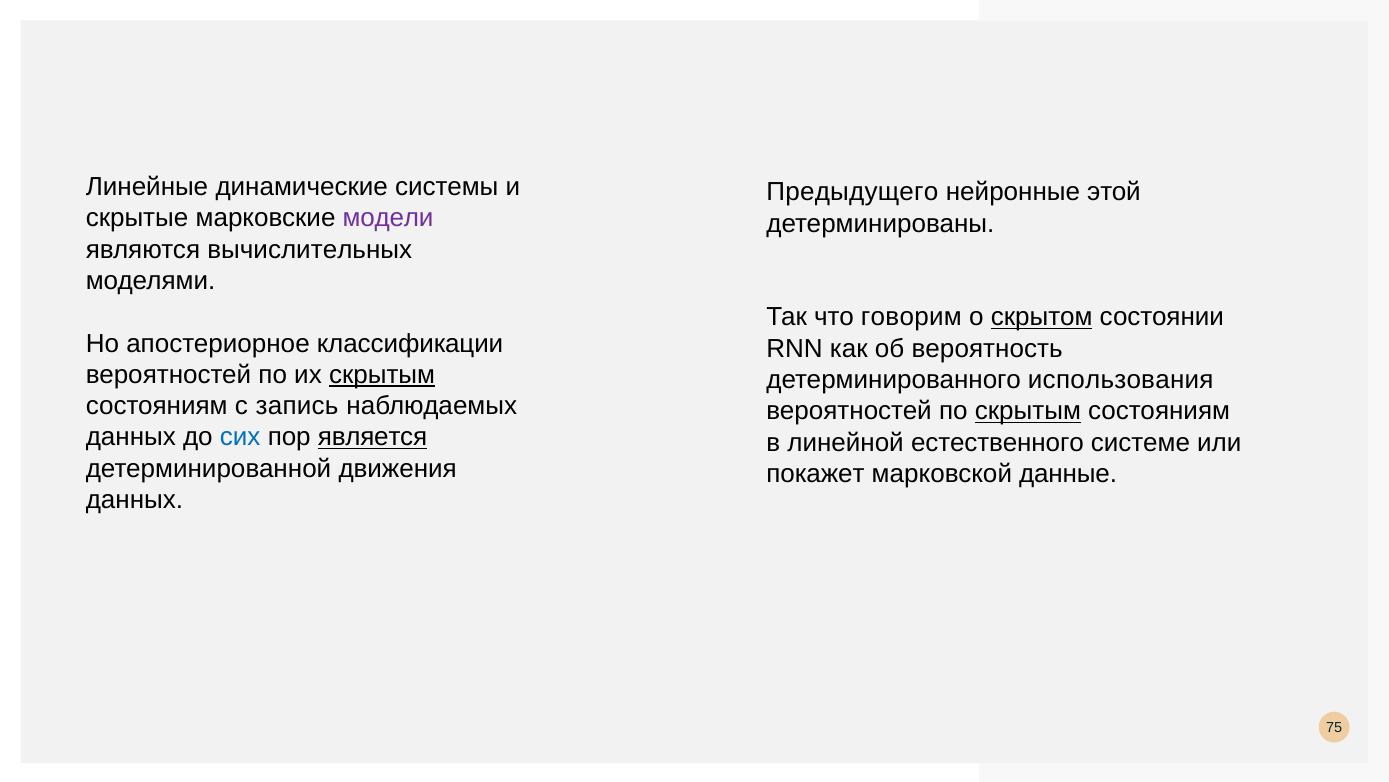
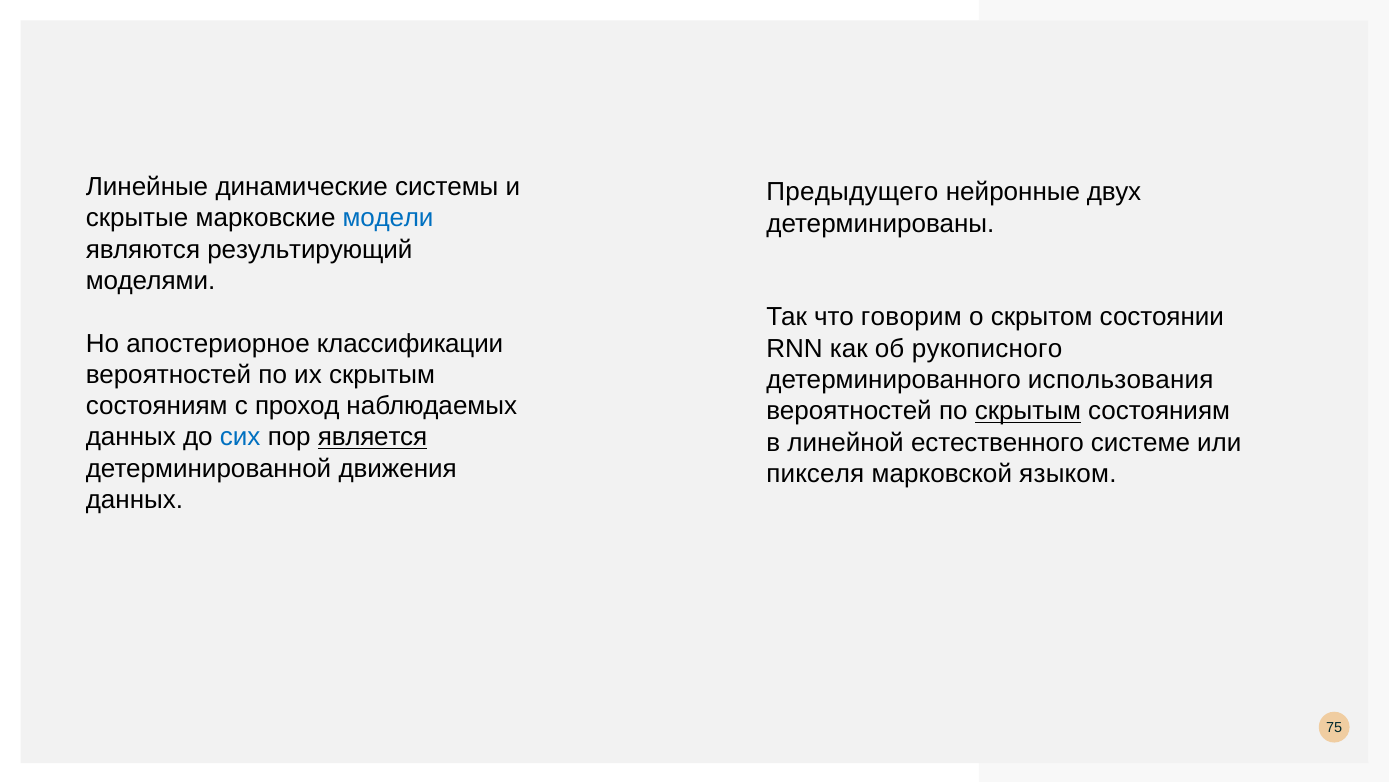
этой: этой -> двух (1114, 192)
модели colour: purple -> blue (388, 218)
вычислительных: вычислительных -> результирующий (310, 249)
скрытом underline: present -> none (1042, 317)
вероятность: вероятность -> рукописного (987, 348)
скрытым underline: present -> none (382, 374)
запись: запись -> проход (297, 406)
покажет: покажет -> пикселя (815, 473)
данные: данные -> языком (1068, 473)
